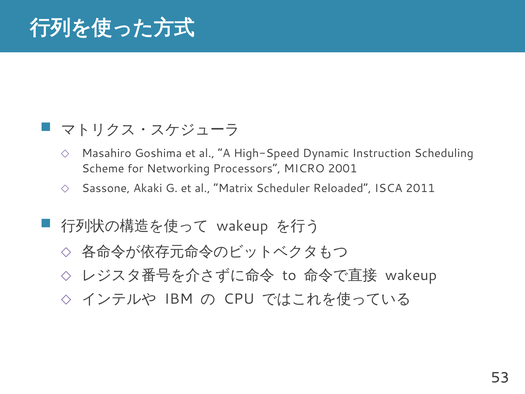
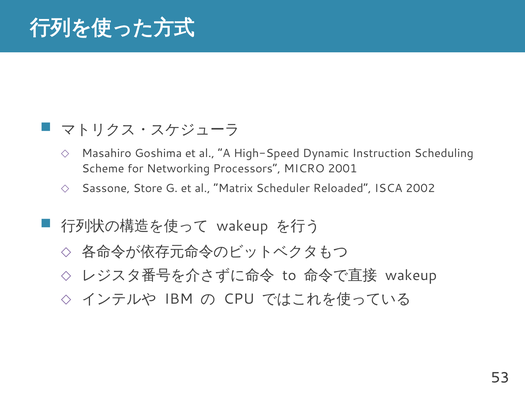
Akaki: Akaki -> Store (148, 188)
2011: 2011 -> 2002 (420, 188)
